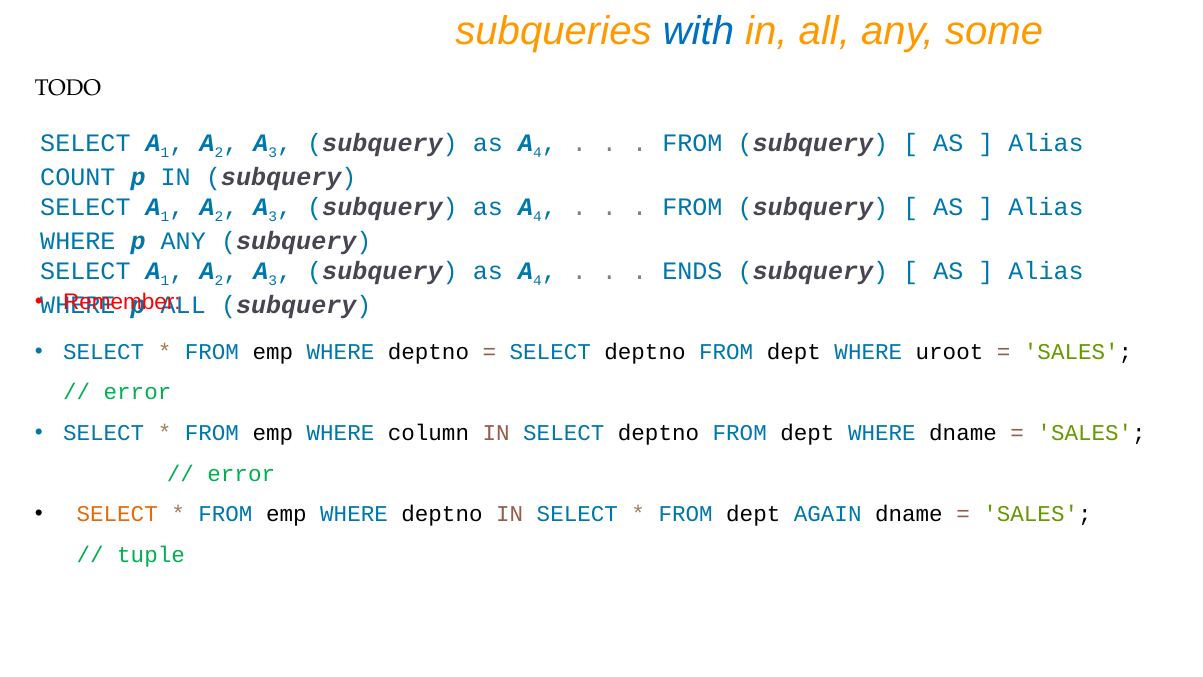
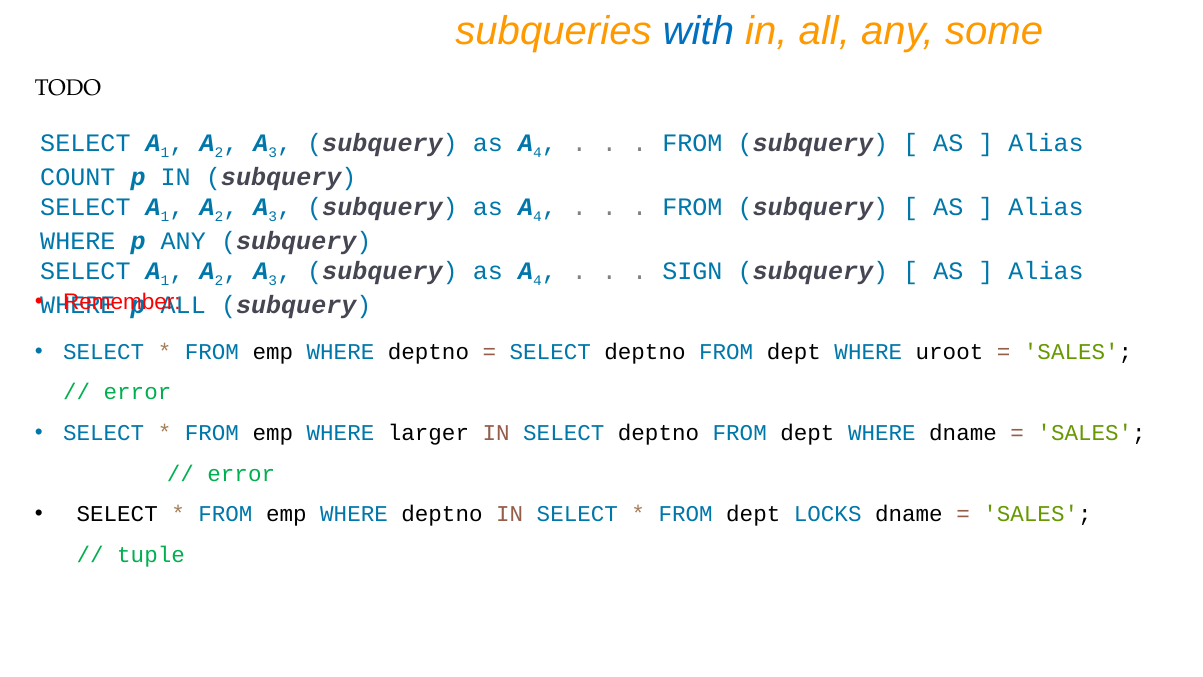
ENDS: ENDS -> SIGN (692, 271)
column: column -> larger (428, 433)
SELECT colour: orange -> black (117, 514)
AGAIN: AGAIN -> LOCKS (828, 514)
